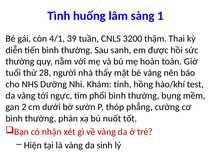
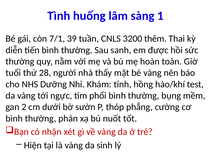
4/1: 4/1 -> 7/1 (57, 39)
thậm: thậm -> thêm (155, 39)
